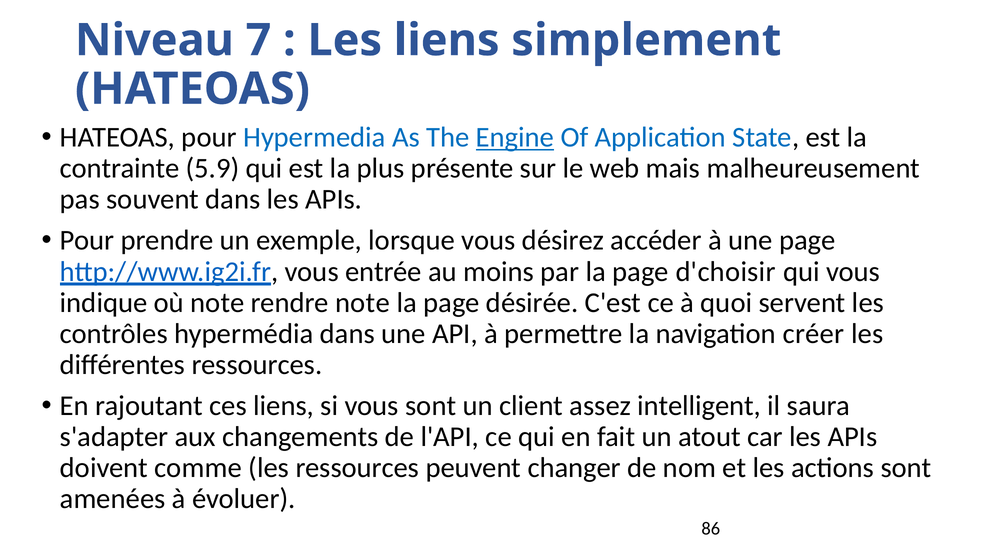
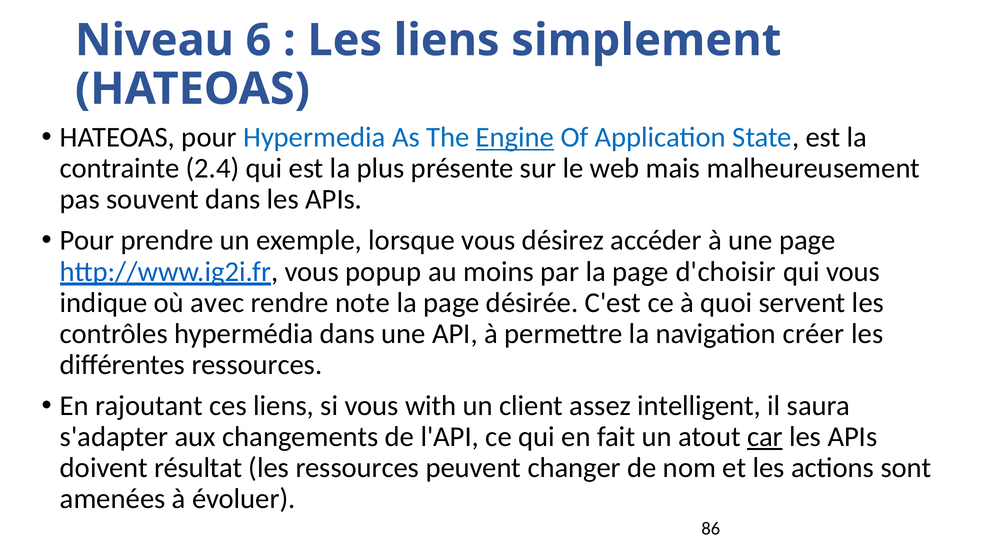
7: 7 -> 6 (258, 40)
5.9: 5.9 -> 2.4 (212, 168)
entrée: entrée -> popup (383, 272)
où note: note -> avec (217, 303)
vous sont: sont -> with (431, 406)
car underline: none -> present (765, 437)
comme: comme -> résultat (198, 468)
